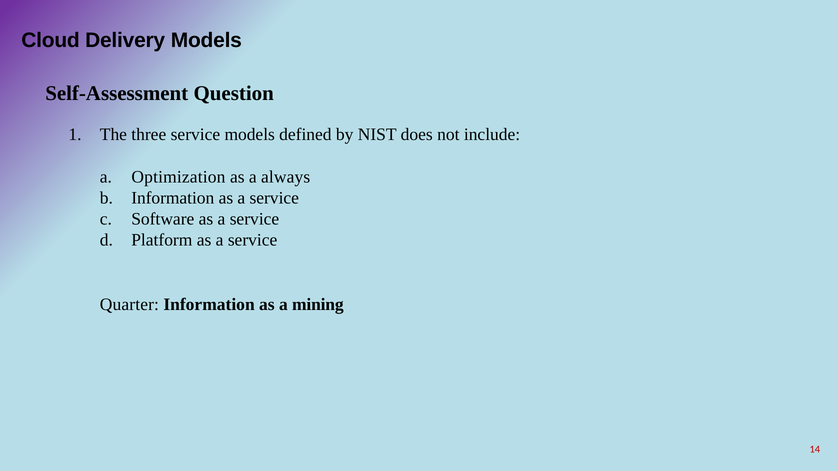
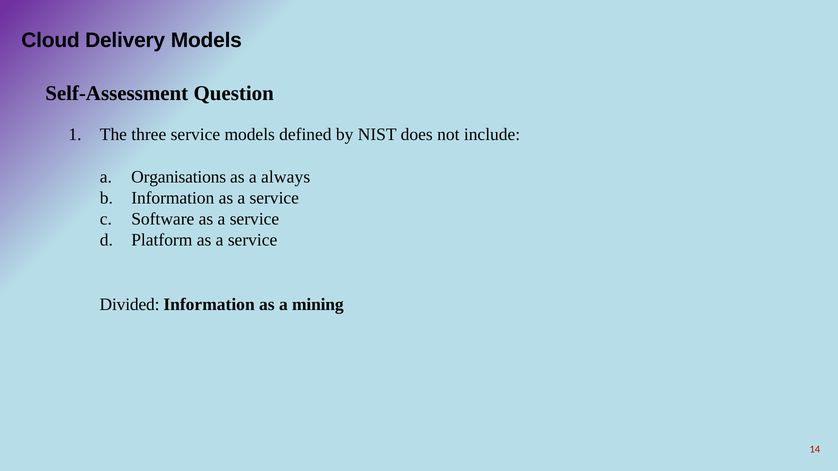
Optimization: Optimization -> Organisations (179, 177)
Quarter: Quarter -> Divided (130, 305)
